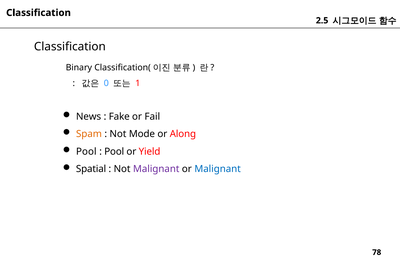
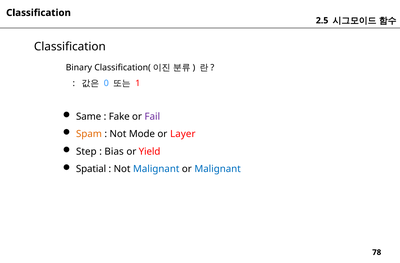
News: News -> Same (89, 116)
Fail colour: black -> purple (152, 116)
Along: Along -> Layer (183, 134)
Pool: Pool -> Step (86, 151)
Pool: Pool -> Bias (114, 151)
Malignant colour: purple -> blue (156, 169)
